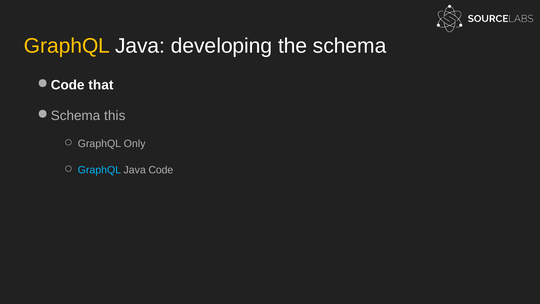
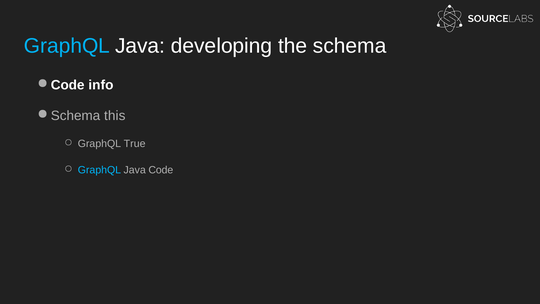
GraphQL colour: yellow -> light blue (67, 46)
that: that -> info (101, 85)
Only: Only -> True (135, 144)
